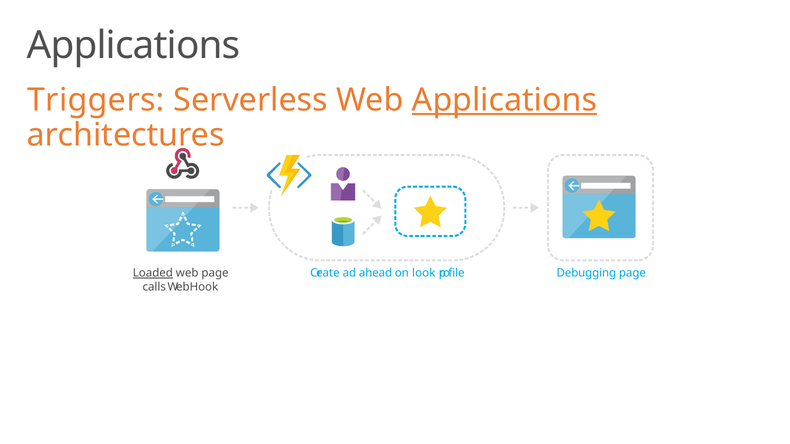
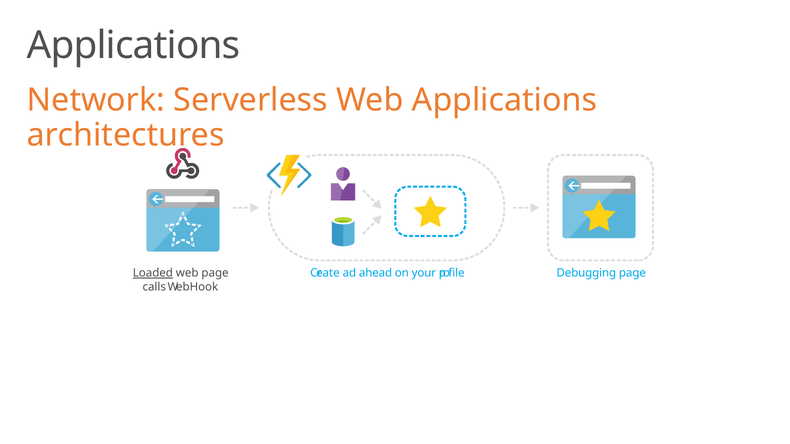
Triggers: Triggers -> Network (96, 100)
Applications underline: present -> none (504, 100)
look: look -> your (424, 273)
